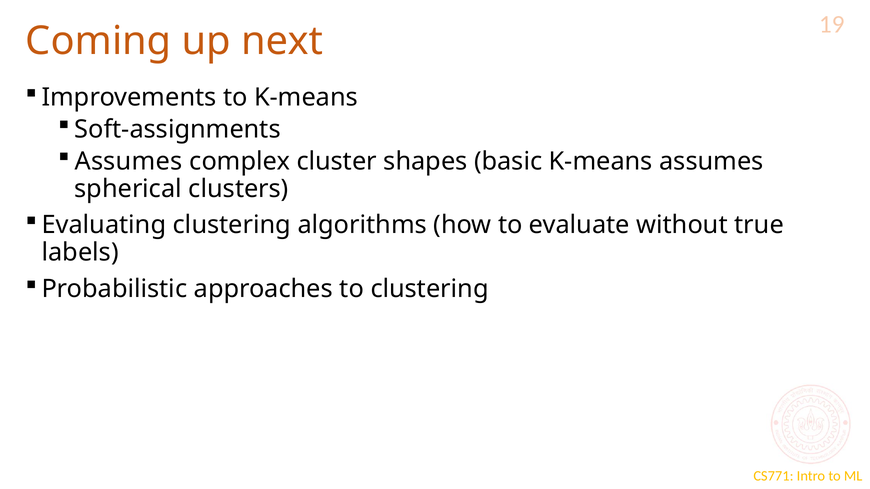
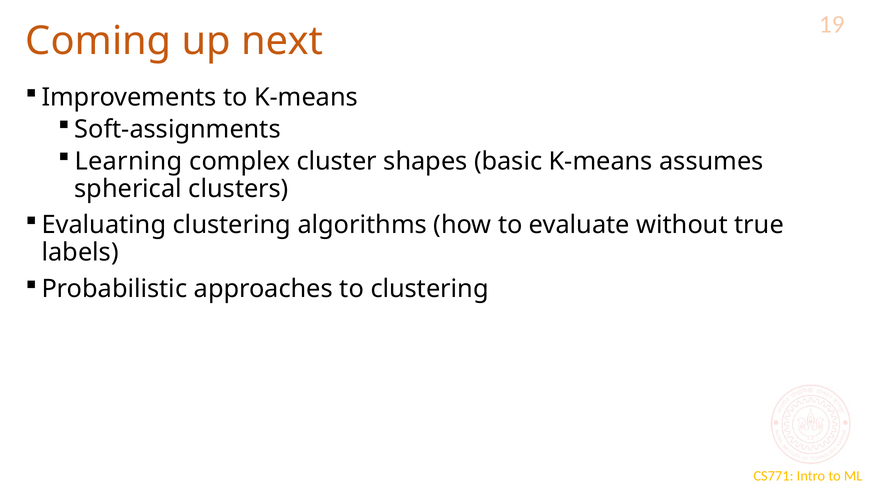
Assumes: Assumes -> Learning (129, 161)
